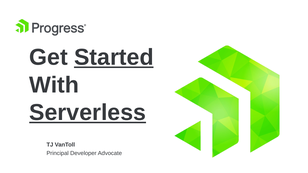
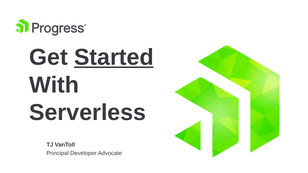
Serverless underline: present -> none (88, 113)
